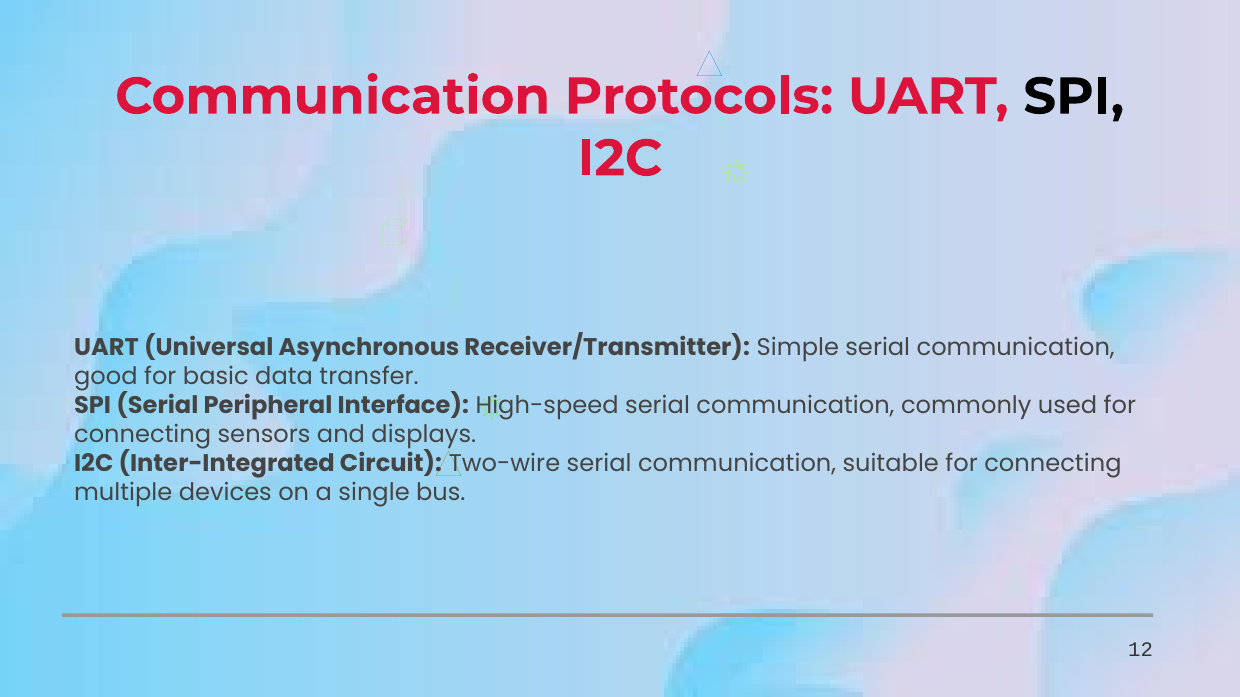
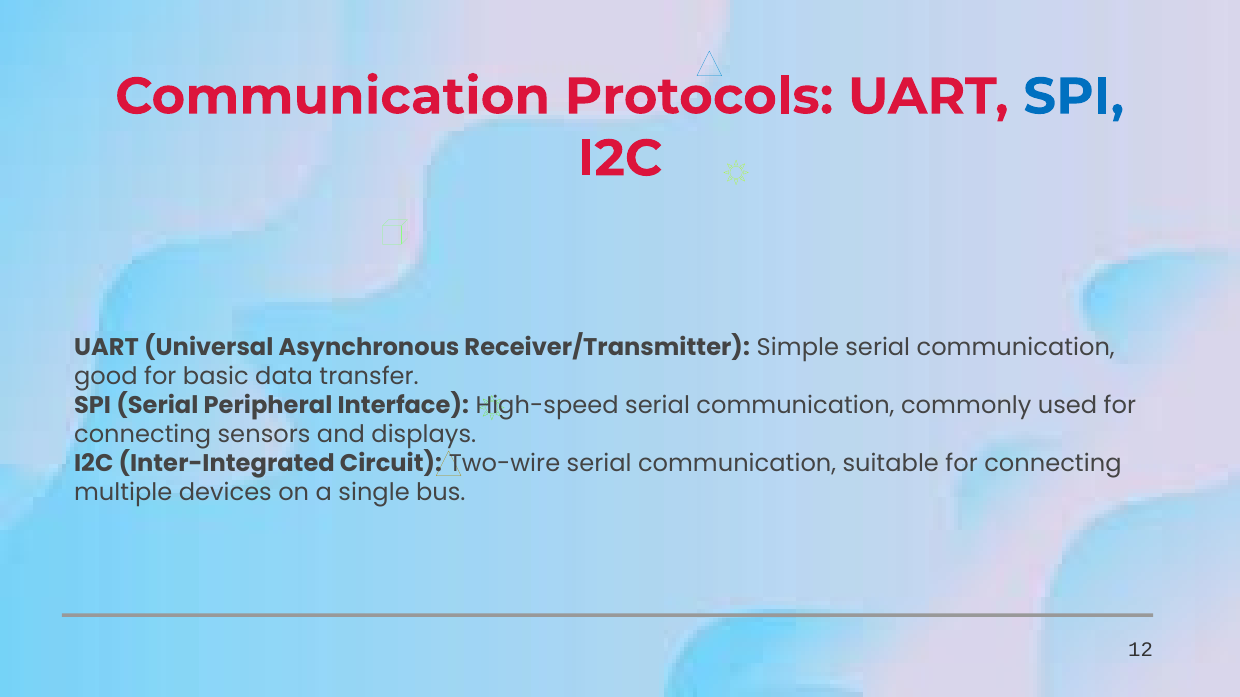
SPI colour: black -> blue (1074, 97)
